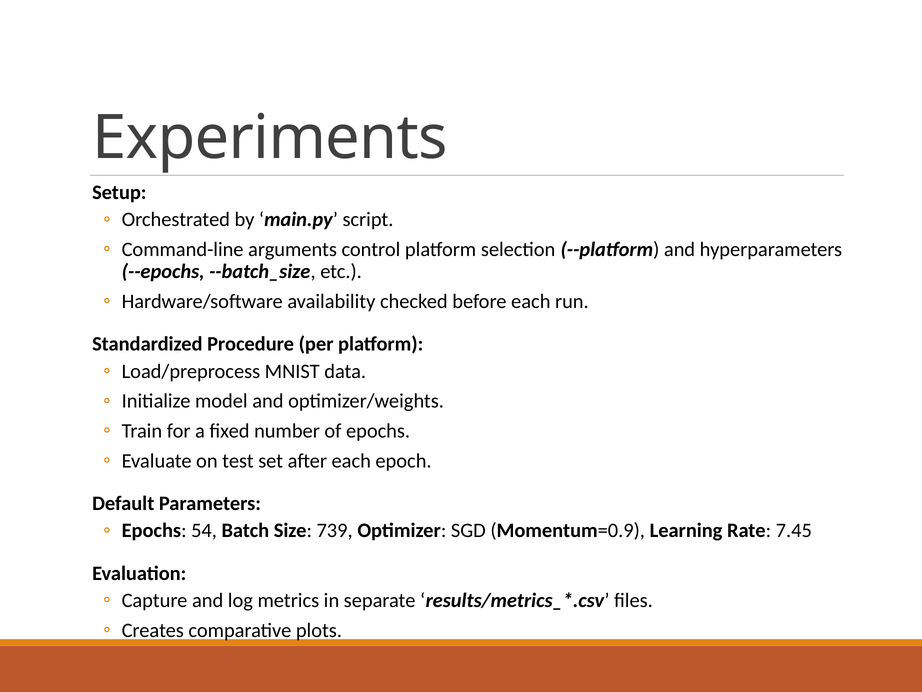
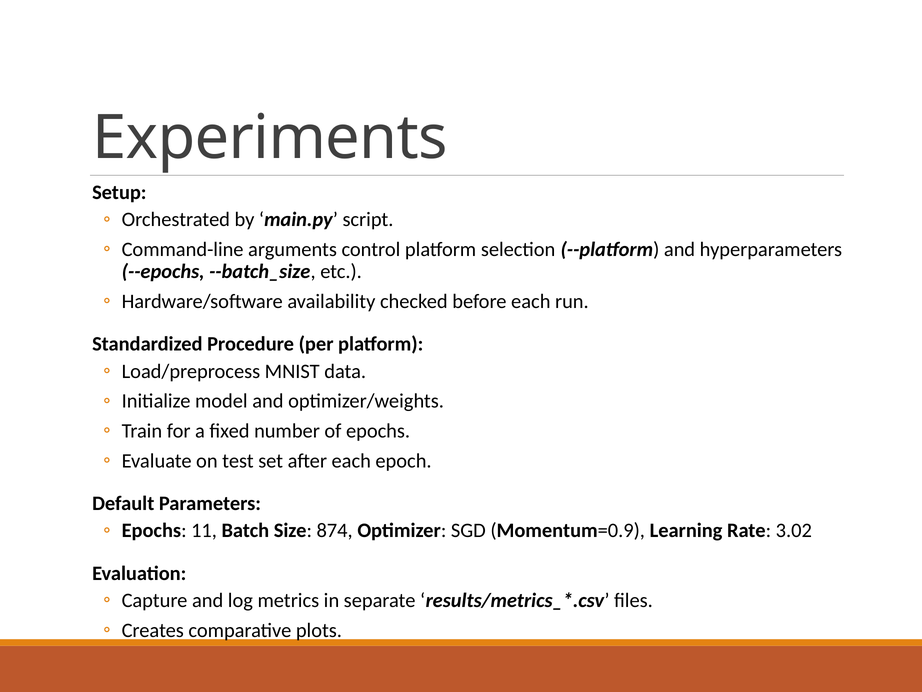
54: 54 -> 11 (204, 530)
739: 739 -> 874 (335, 530)
7.45: 7.45 -> 3.02 (794, 530)
